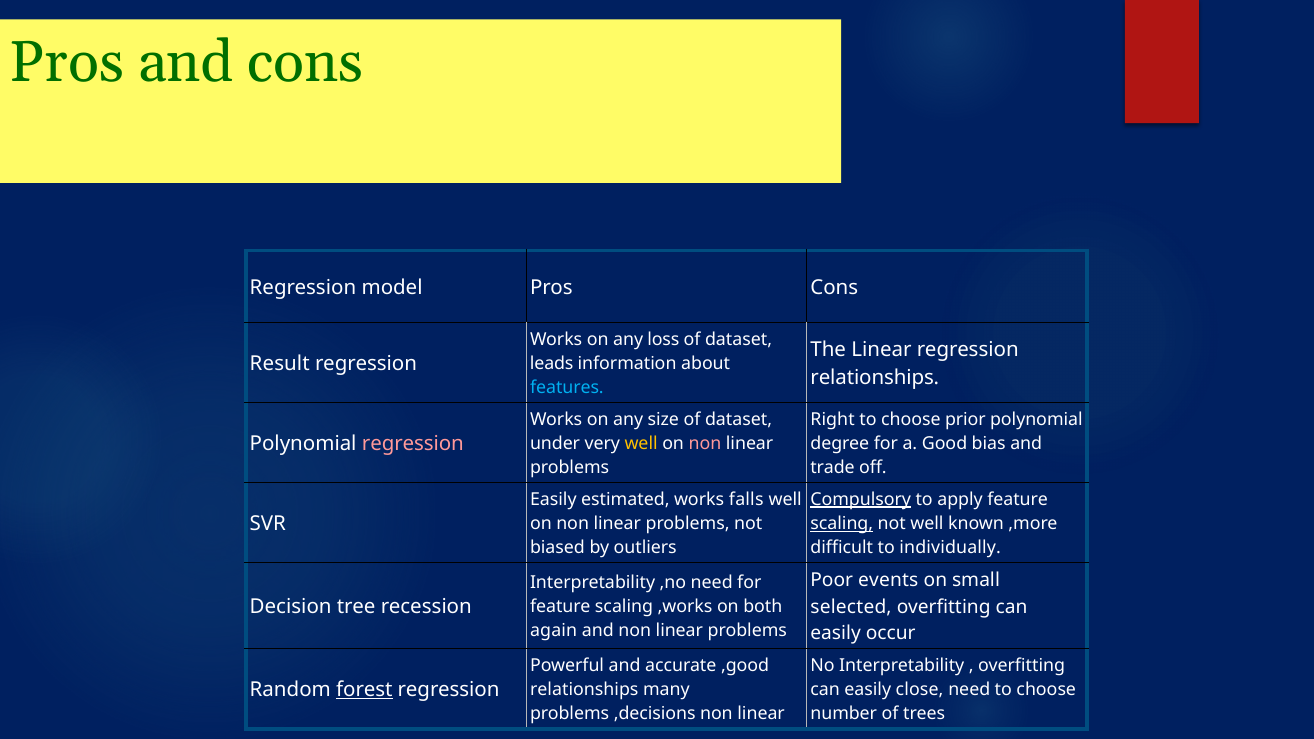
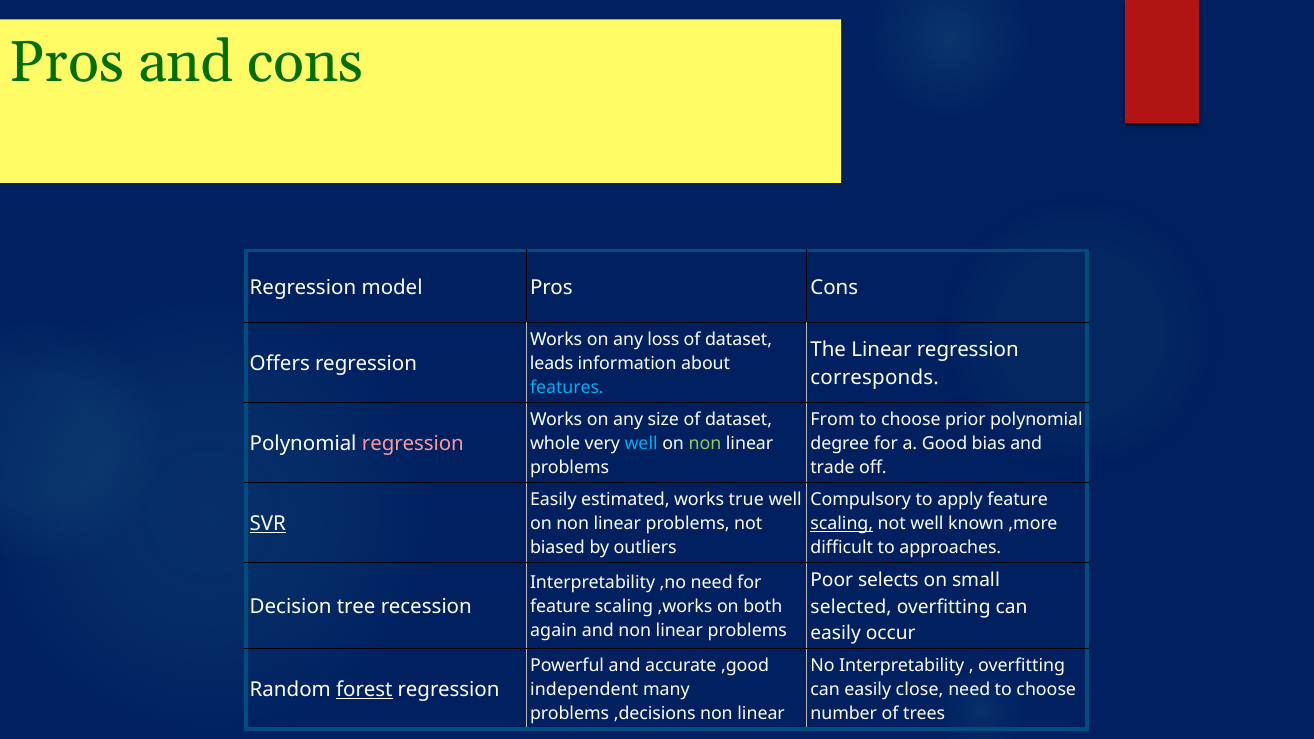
Result: Result -> Offers (280, 364)
relationships: relationships -> corresponds (875, 378)
Right: Right -> From (833, 419)
under: under -> whole (555, 443)
well colour: yellow -> light blue (641, 443)
non colour: pink -> light green (705, 443)
falls: falls -> true (746, 499)
Compulsory underline: present -> none (861, 499)
SVR underline: none -> present (268, 524)
individually: individually -> approaches (950, 548)
events: events -> selects (888, 581)
relationships: relationships -> independent (584, 690)
